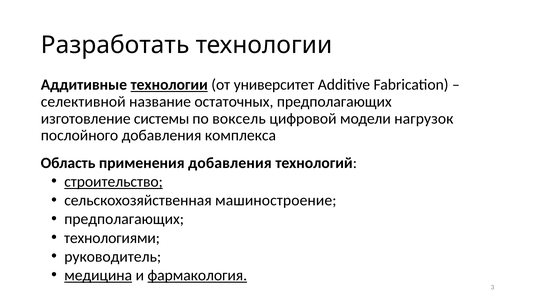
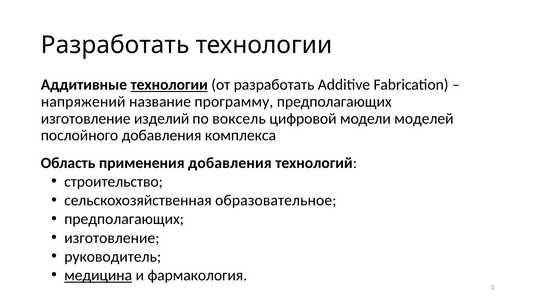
от университет: университет -> разработать (274, 85)
селективной: селективной -> напряжений (83, 102)
остаточных: остаточных -> программу (234, 102)
системы: системы -> изделий (162, 119)
нагрузок: нагрузок -> моделей (424, 119)
строительство underline: present -> none (114, 182)
машиностроение: машиностроение -> образовательное (276, 200)
технологиями: технологиями -> изготовление (112, 238)
фармакология underline: present -> none (197, 275)
